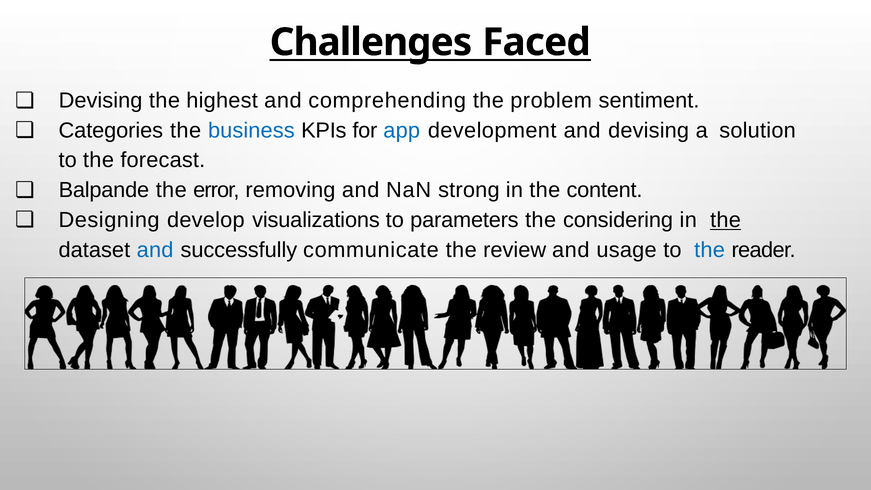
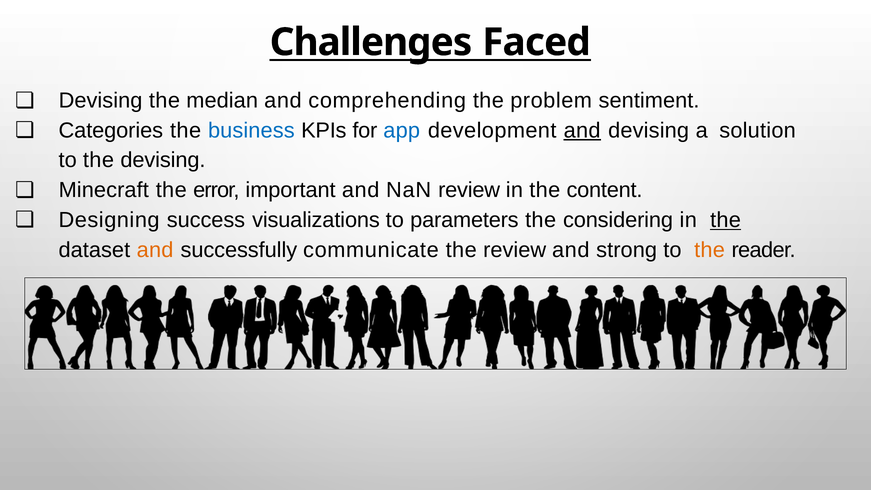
highest: highest -> median (222, 101)
and underline: none -> present (582, 130)
the forecast: forecast -> devising (163, 160)
Balpande: Balpande -> Minecraft (104, 190)
removing: removing -> important (291, 190)
NaN strong: strong -> review (469, 190)
develop: develop -> success (206, 220)
and colour: blue -> orange (155, 250)
usage: usage -> strong (627, 250)
the colour: blue -> orange (710, 250)
